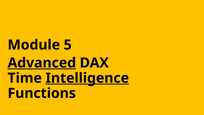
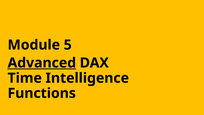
Intelligence underline: present -> none (87, 78)
